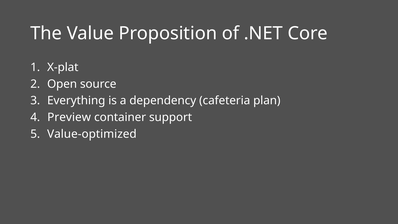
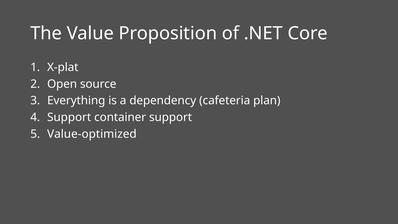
Preview: Preview -> Support (69, 117)
